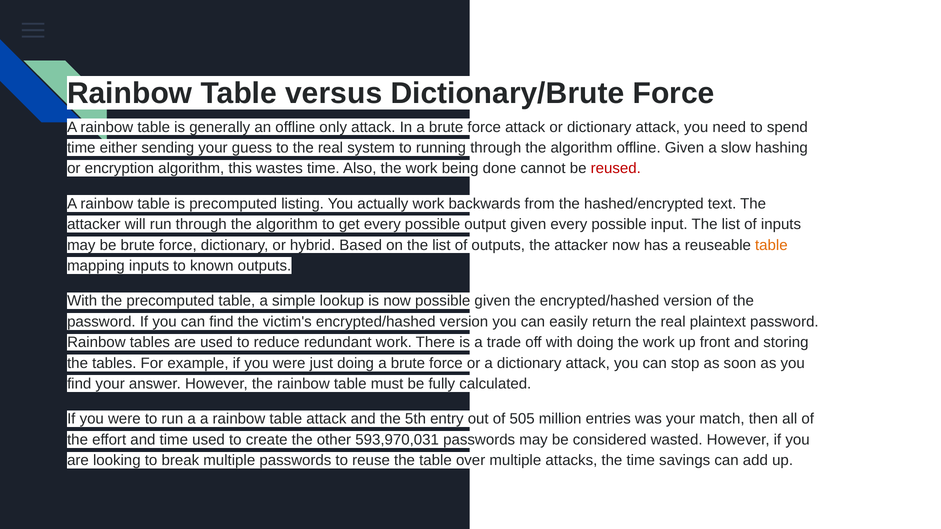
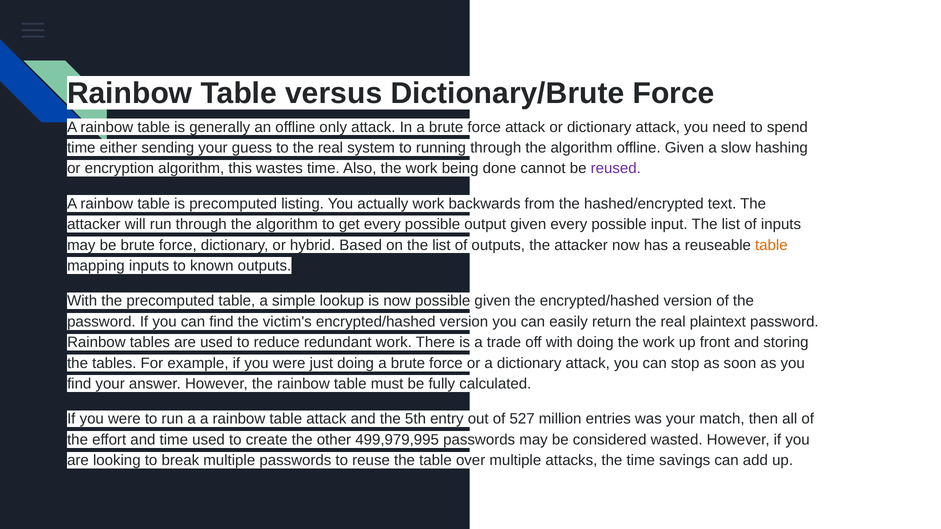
reused colour: red -> purple (616, 169)
505: 505 -> 527 (522, 419)
593,970,031: 593,970,031 -> 499,979,995 (397, 440)
